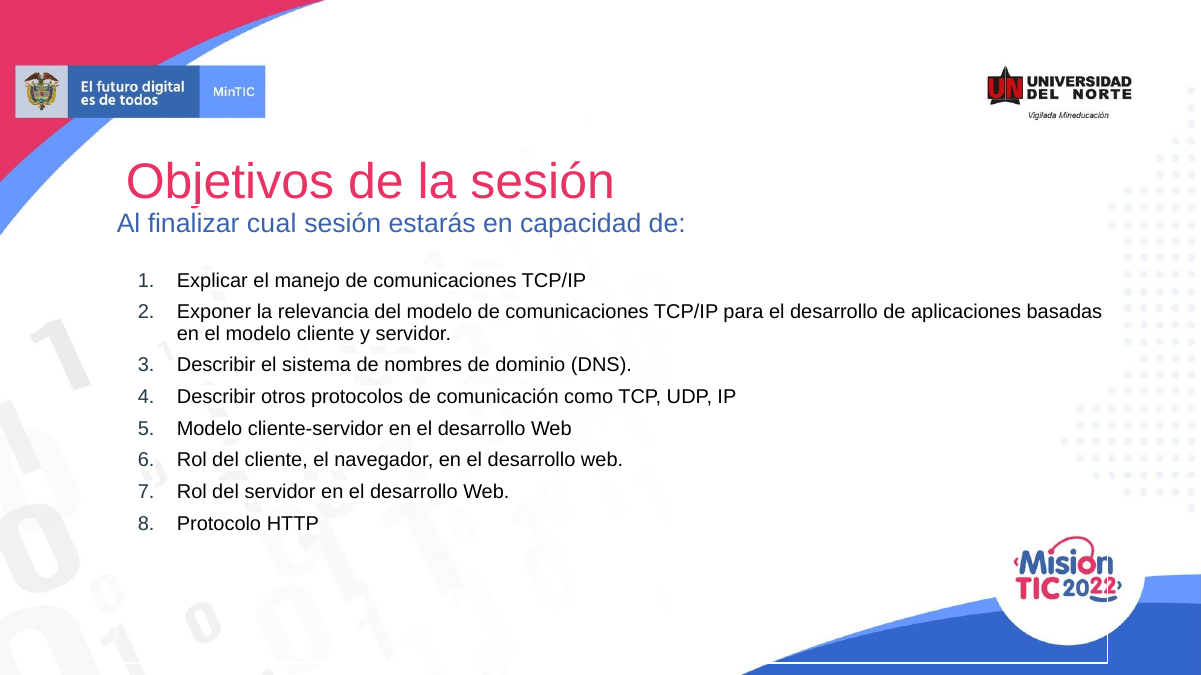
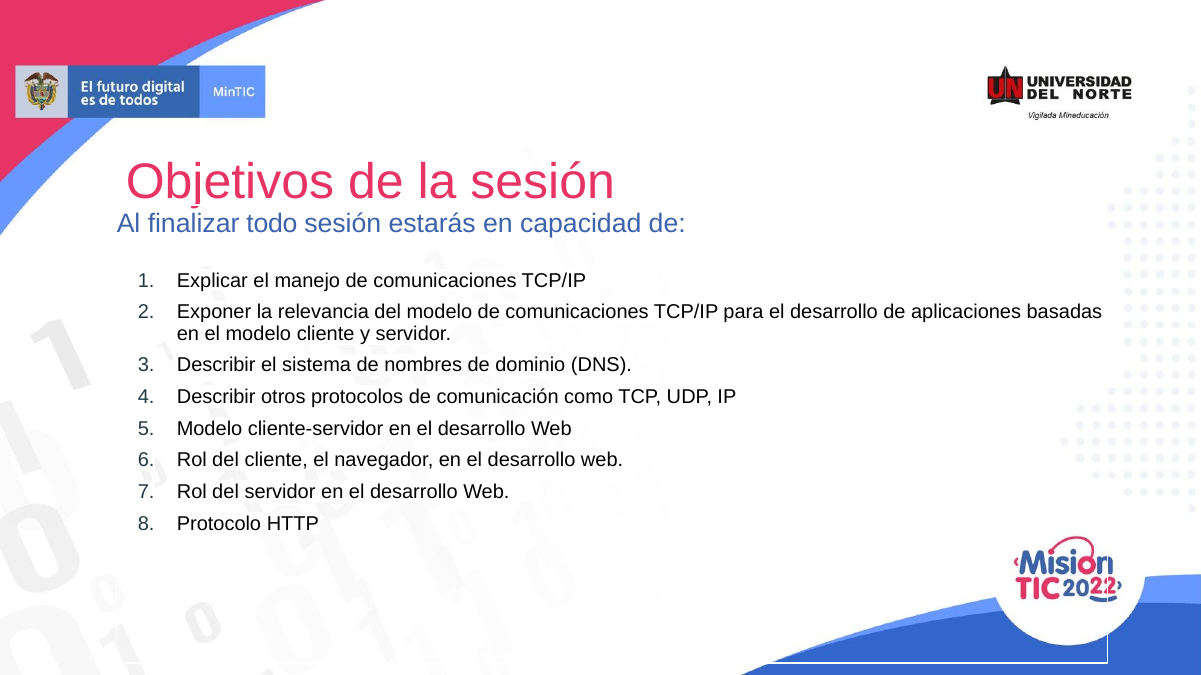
cual: cual -> todo (272, 224)
